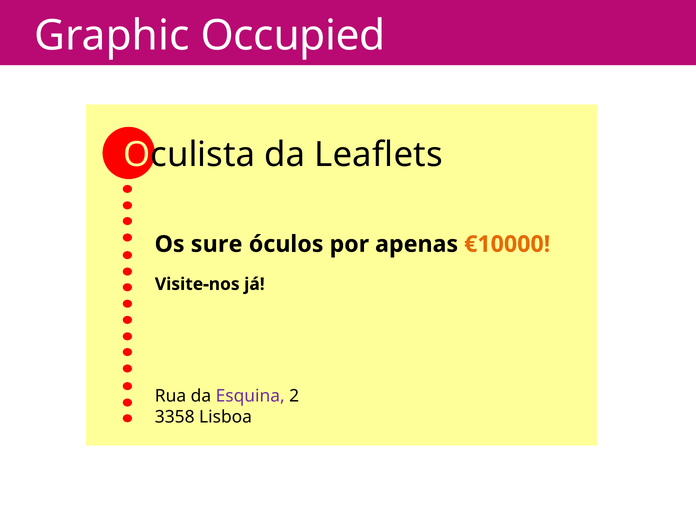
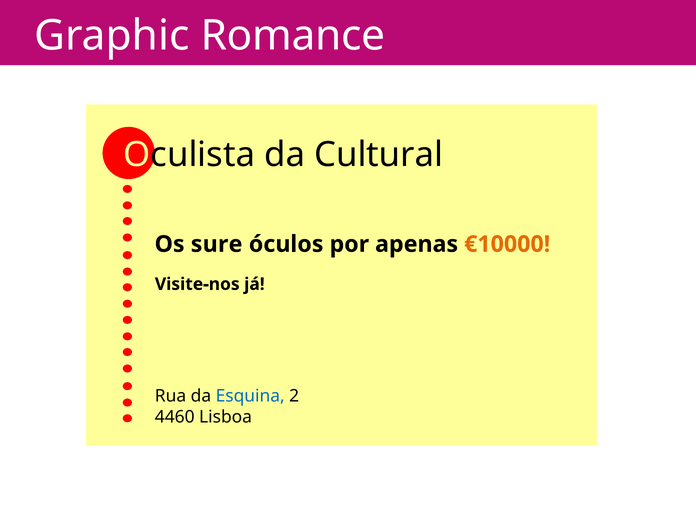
Occupied: Occupied -> Romance (293, 36)
Leaflets: Leaflets -> Cultural (379, 155)
Esquina colour: purple -> blue (250, 396)
3358: 3358 -> 4460 (175, 417)
